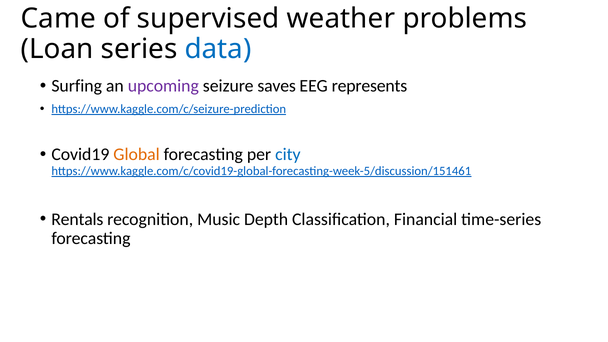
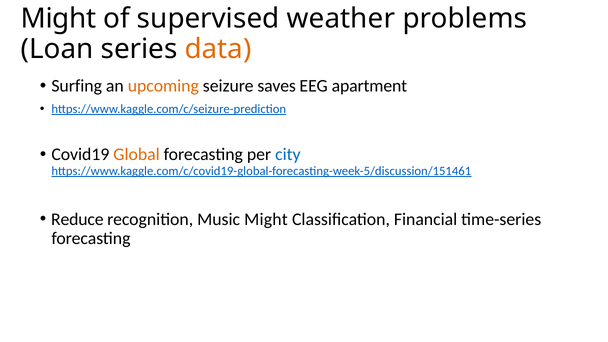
Came: Came -> Might (58, 19)
data colour: blue -> orange (218, 49)
upcoming colour: purple -> orange (163, 86)
represents: represents -> apartment (369, 86)
Rentals: Rentals -> Reduce (77, 219)
Music Depth: Depth -> Might (266, 219)
